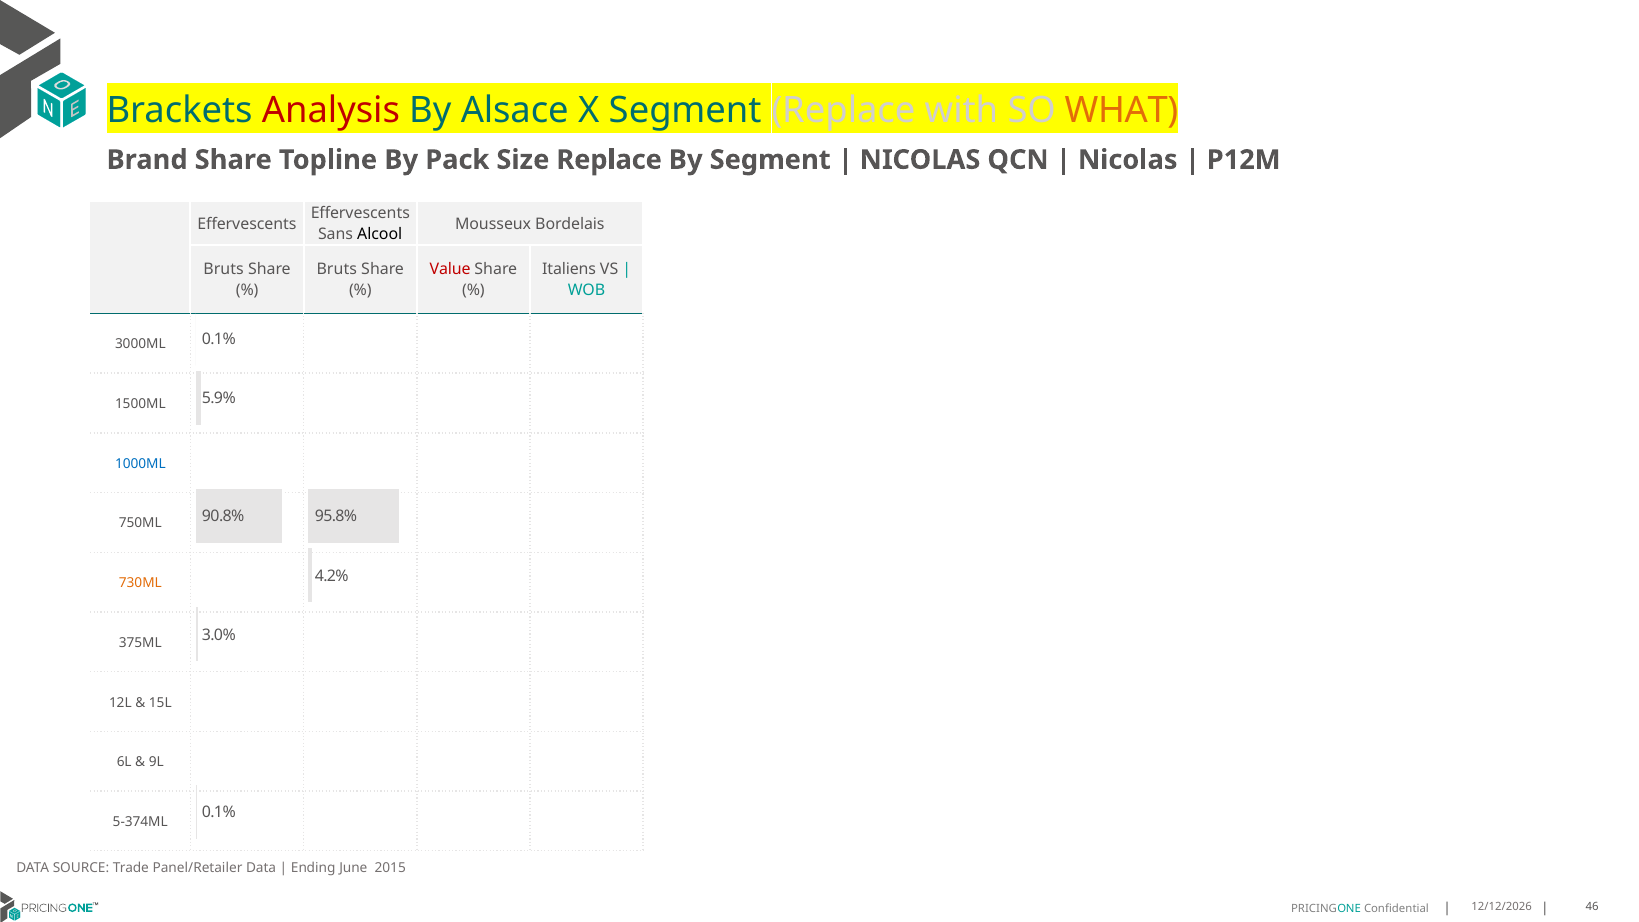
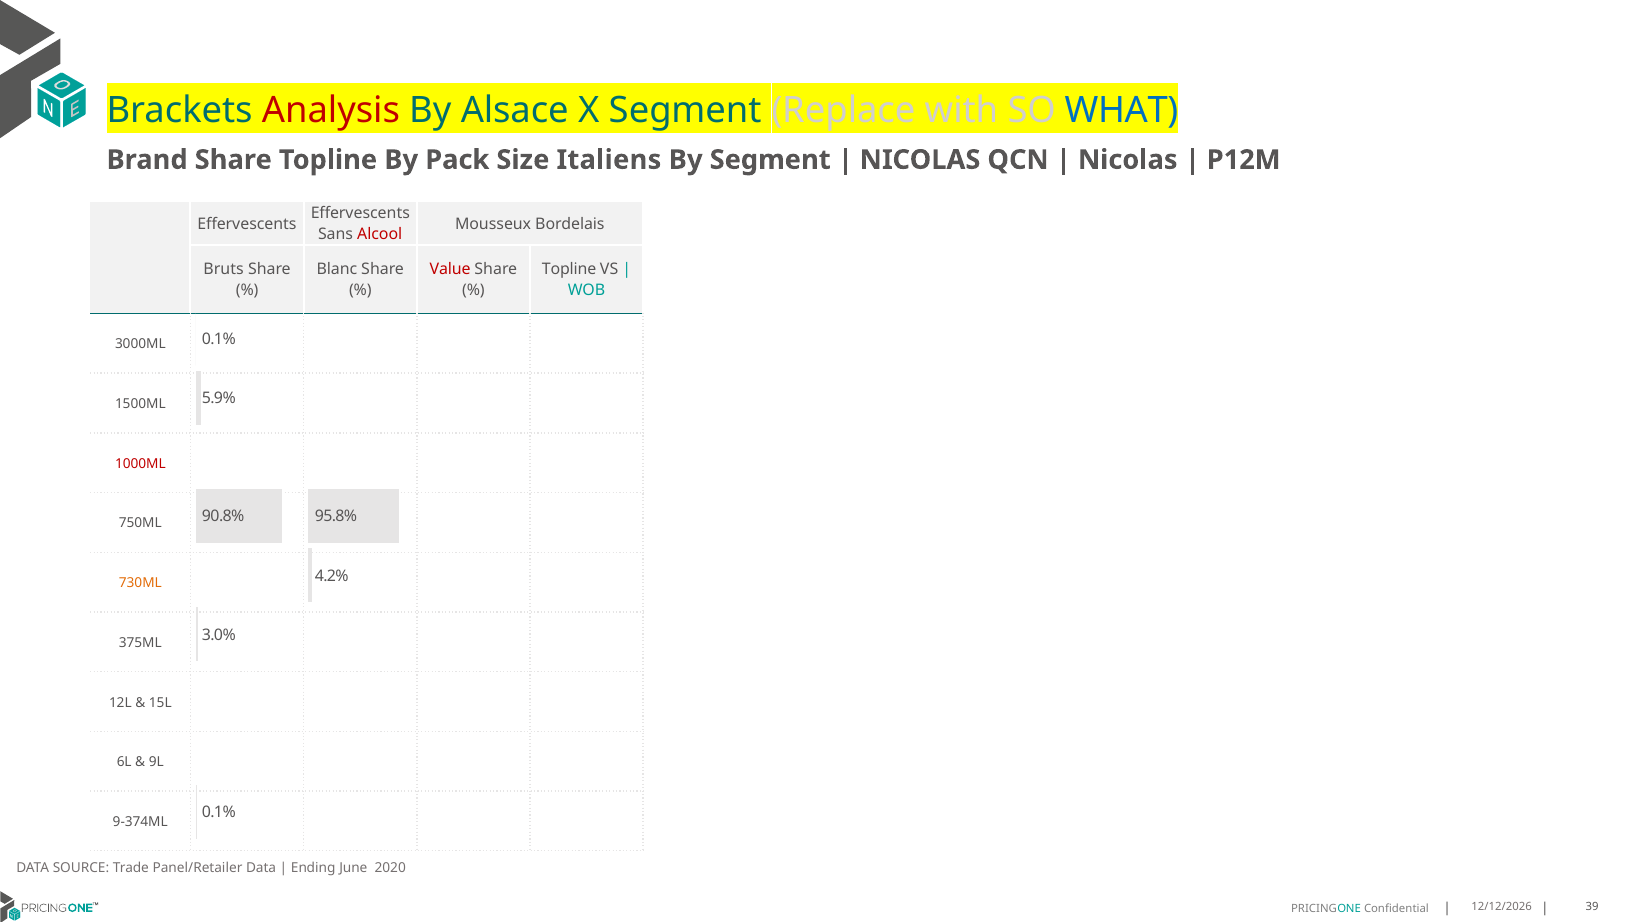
WHAT colour: orange -> blue (1122, 110)
Size Replace: Replace -> Italiens (609, 160)
Alcool colour: black -> red (380, 235)
Bruts: Bruts -> Blanc (337, 269)
Italiens: Italiens -> Topline (569, 269)
1000ML colour: blue -> red (140, 464)
5-374ML: 5-374ML -> 9-374ML (140, 822)
2015: 2015 -> 2020 (390, 868)
46: 46 -> 39 (1592, 906)
